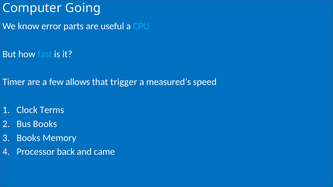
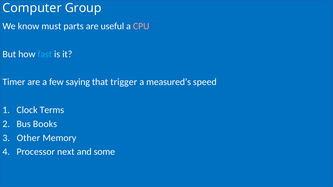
Going: Going -> Group (83, 8)
error: error -> must (51, 26)
CPU colour: light blue -> pink (141, 26)
allows: allows -> saying (78, 82)
Books: Books -> Other (28, 138)
back: back -> next (66, 152)
came: came -> some (104, 152)
